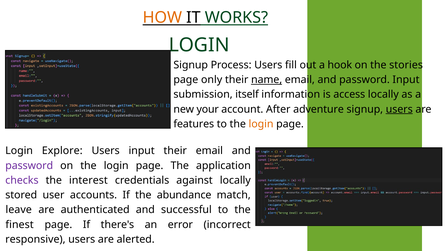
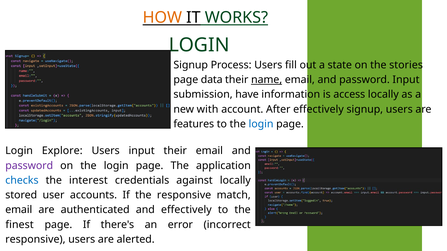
hook: hook -> state (340, 65)
only: only -> data (212, 80)
itself: itself -> have (247, 95)
your: your -> with (208, 109)
After adventure: adventure -> effectively (318, 109)
users underline: present -> none (399, 109)
login colour: orange -> blue (261, 124)
checks colour: purple -> blue (22, 181)
the abundance: abundance -> responsive (184, 195)
leave: leave -> email (19, 210)
and successful: successful -> effectively (186, 210)
